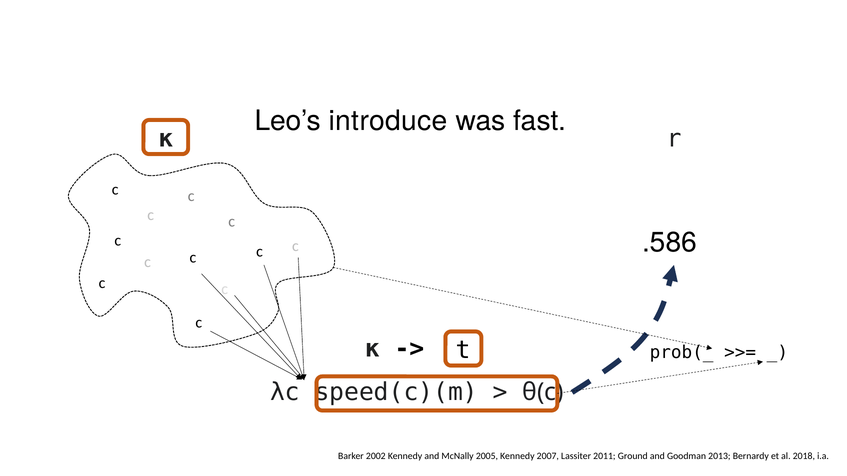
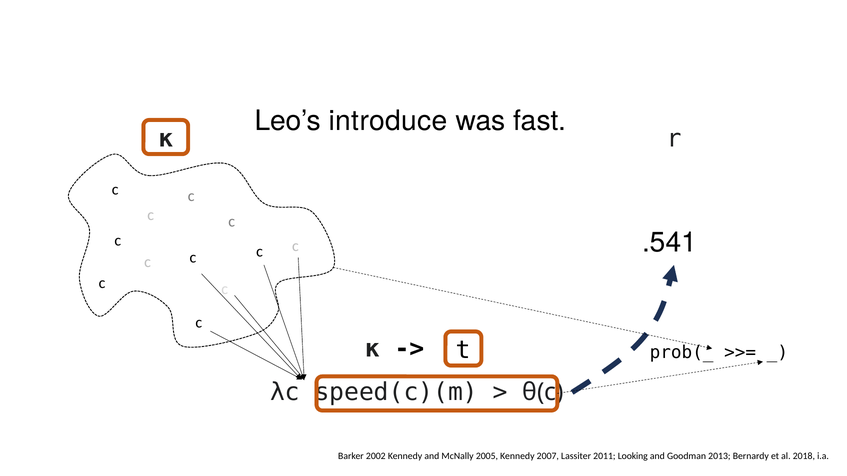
.586: .586 -> .541 (669, 243)
Ground: Ground -> Looking (633, 456)
